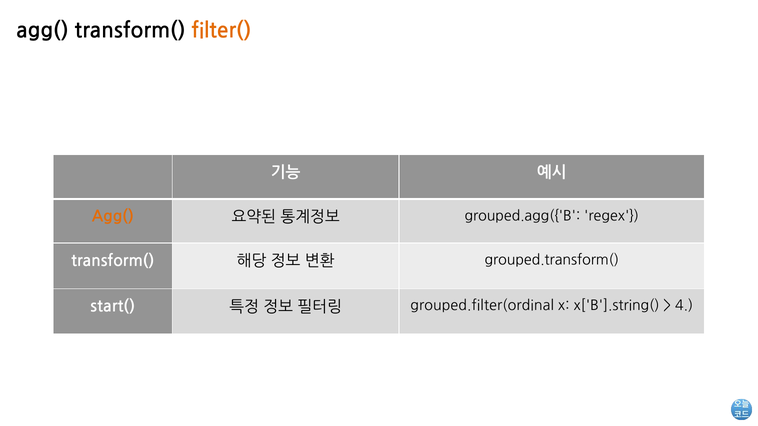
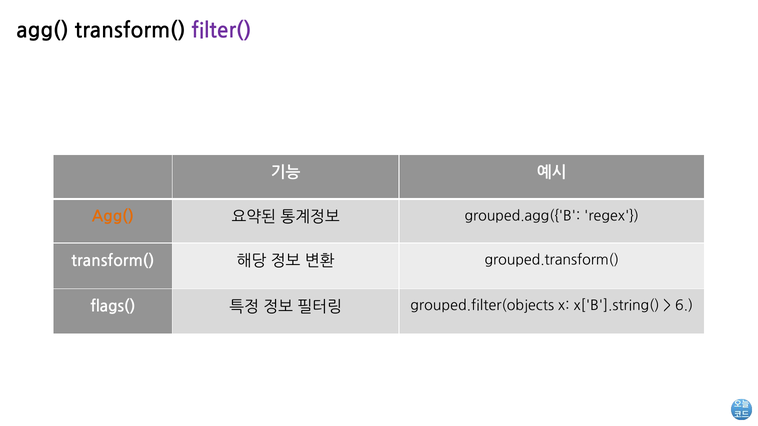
filter( colour: orange -> purple (221, 31)
start(: start( -> flags( (113, 307)
grouped.filter(ordinal: grouped.filter(ordinal -> grouped.filter(objects (482, 306)
4: 4 -> 6 (684, 306)
